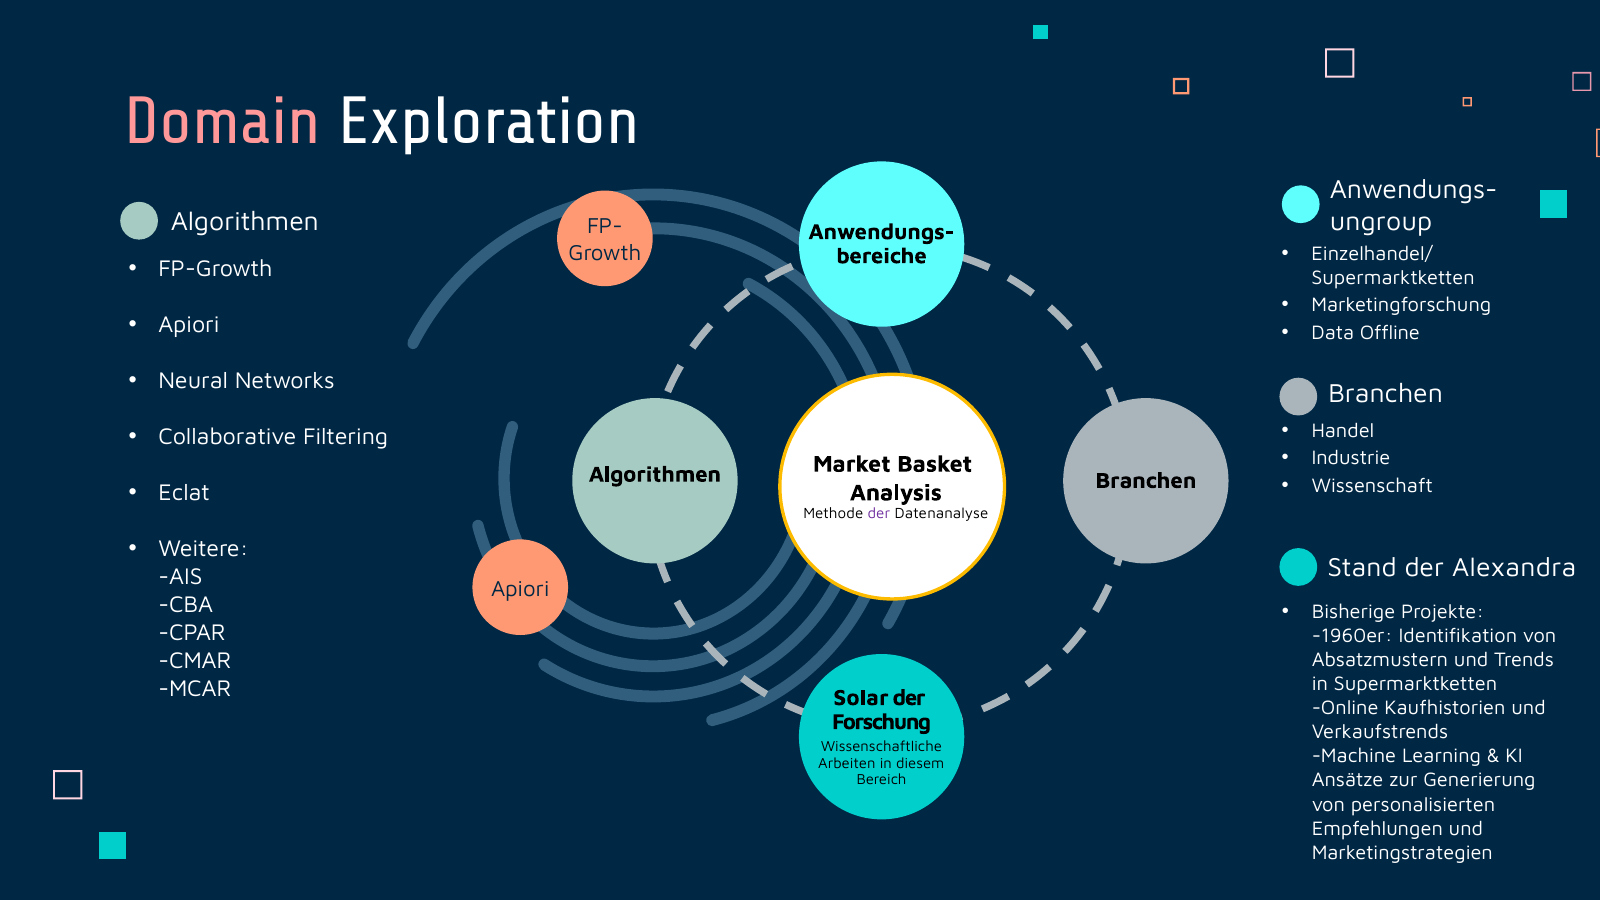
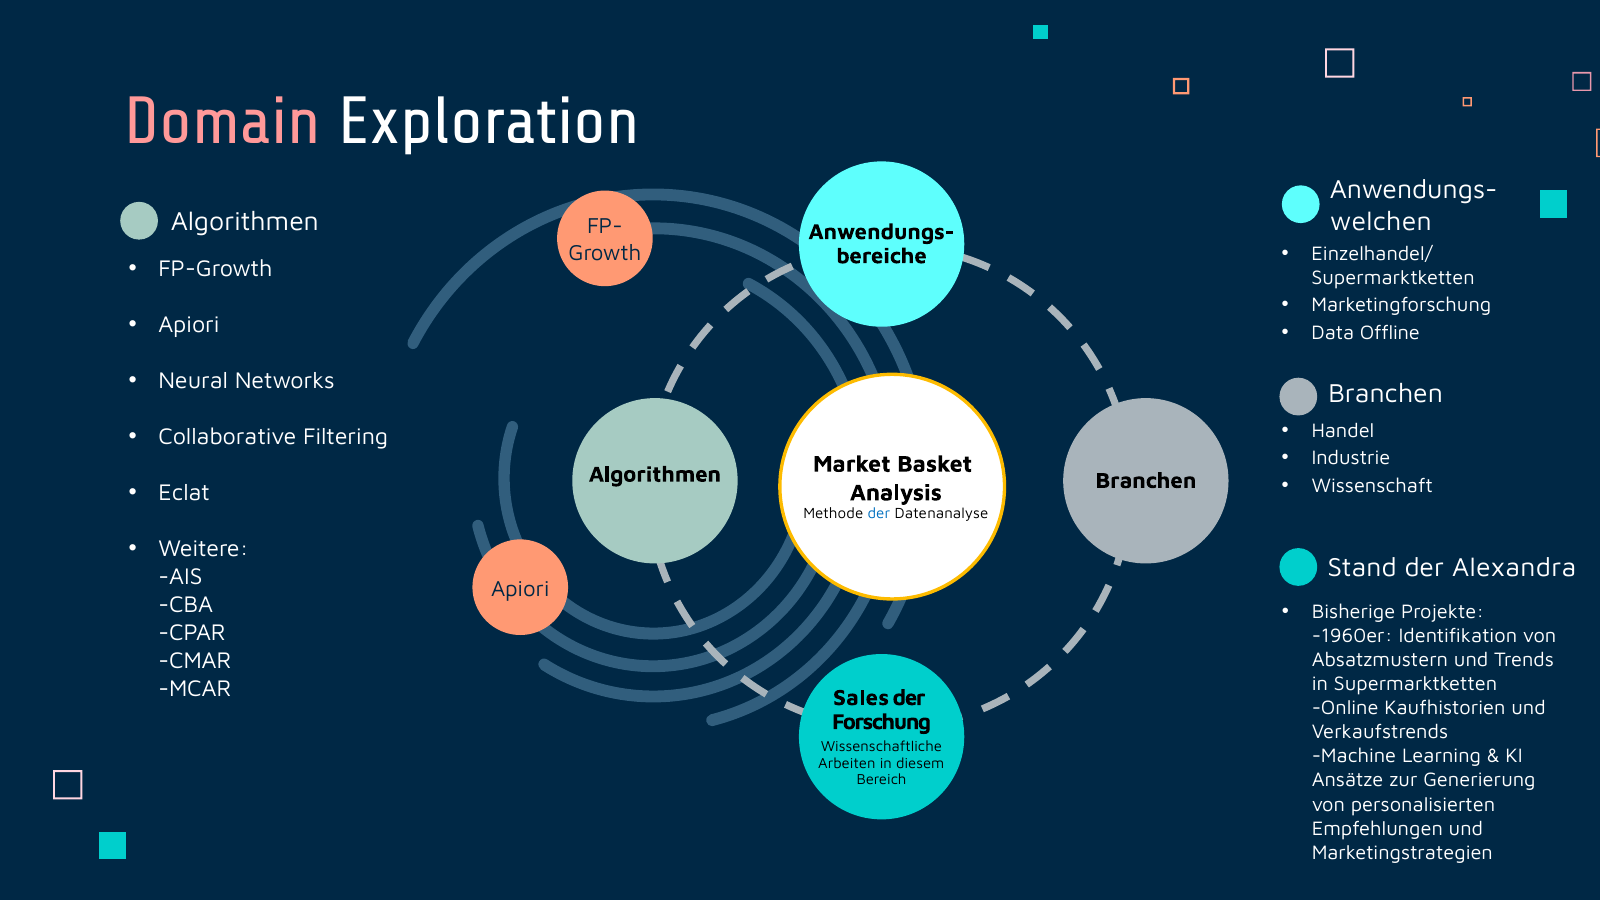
ungroup: ungroup -> welchen (1381, 222)
der colour: purple -> blue (879, 513)
Solar: Solar -> Sales (861, 698)
